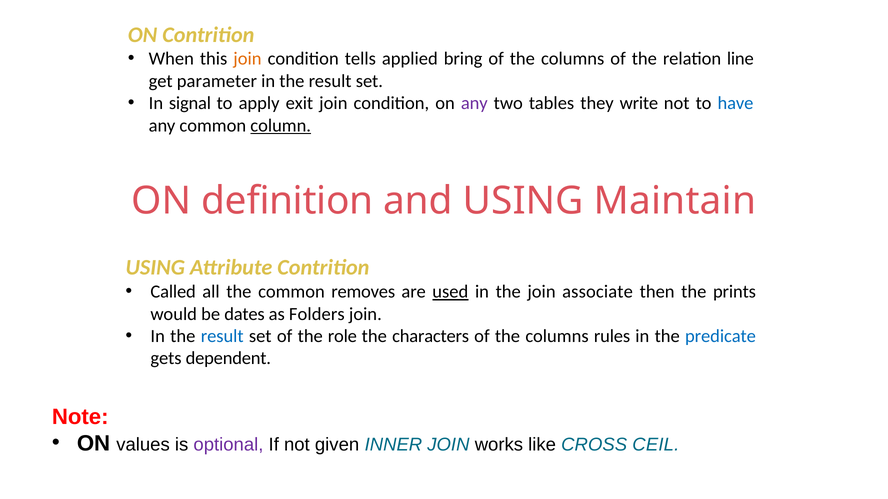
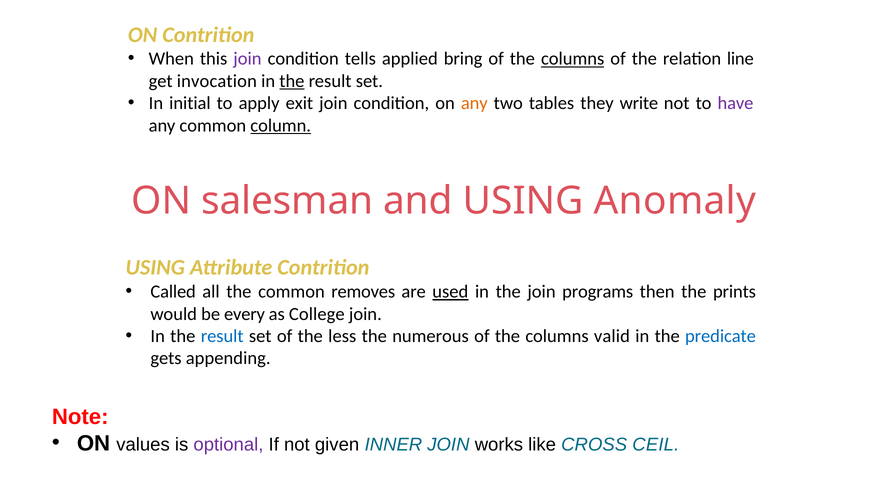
join colour: orange -> purple (247, 59)
columns underline: none -> present (573, 59)
parameter: parameter -> invocation (217, 81)
the underline: none -> present (292, 81)
signal: signal -> initial (190, 103)
any colour: purple -> orange (474, 103)
have colour: blue -> purple (735, 103)
definition: definition -> salesman (287, 201)
Maintain: Maintain -> Anomaly (675, 201)
associate: associate -> programs (598, 292)
dates: dates -> every (244, 314)
Folders: Folders -> College (317, 314)
role: role -> less (342, 337)
characters: characters -> numerous (431, 337)
rules: rules -> valid (612, 337)
dependent: dependent -> appending (228, 359)
